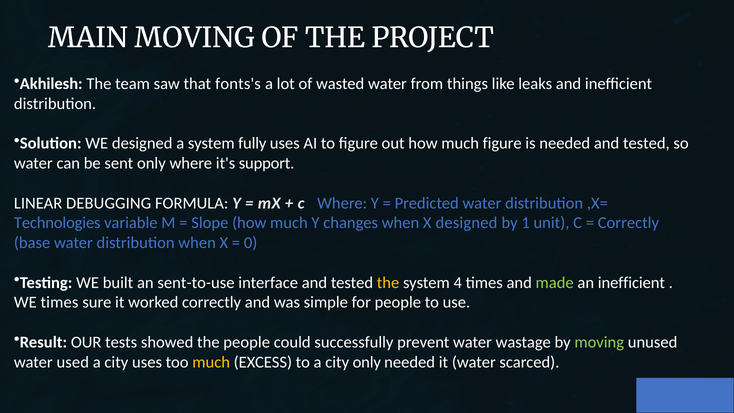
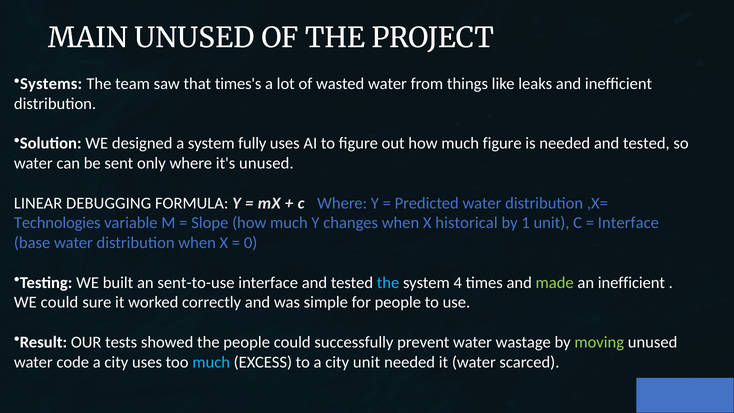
MAIN MOVING: MOVING -> UNUSED (194, 38)
Akhilesh: Akhilesh -> Systems (51, 84)
fonts's: fonts's -> times's (238, 84)
it's support: support -> unused (266, 163)
X designed: designed -> historical (467, 223)
Correctly: Correctly -> Interface (628, 223)
the colour: yellow -> light blue (388, 282)
WE times: times -> could (59, 302)
used: used -> code (73, 362)
much colour: yellow -> light blue (211, 362)
city only: only -> unit (367, 362)
